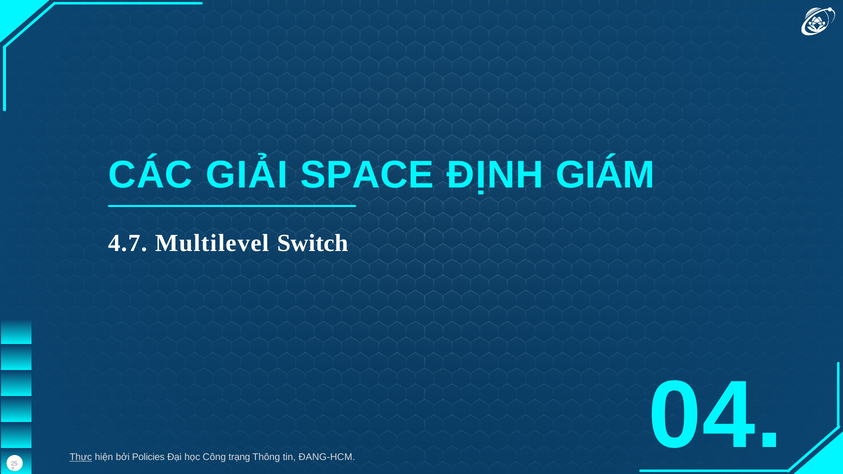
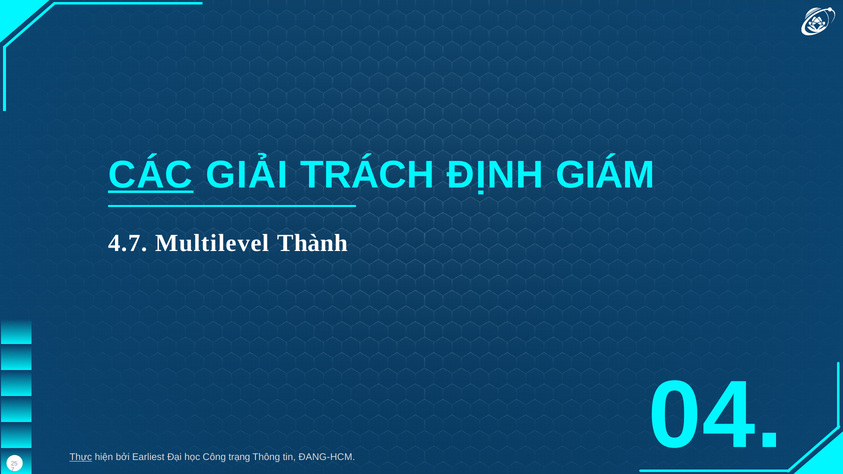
CÁC underline: none -> present (151, 175)
SPACE: SPACE -> TRÁCH (367, 175)
Switch: Switch -> Thành (313, 243)
Policies: Policies -> Earliest (148, 457)
